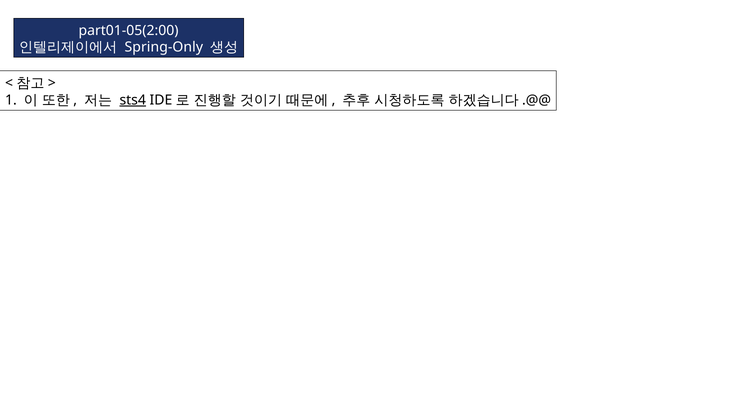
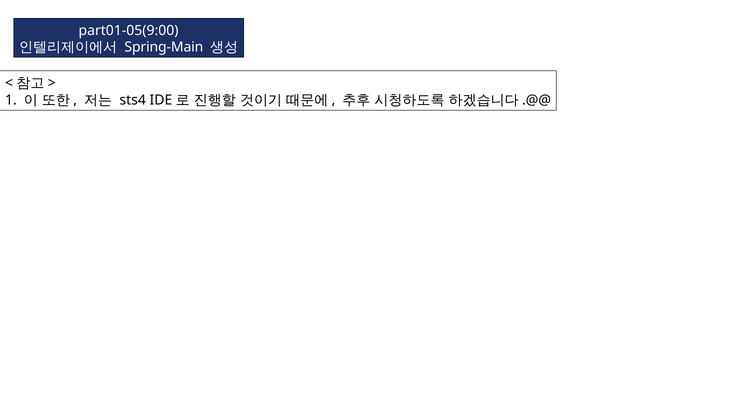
part01-05(2:00: part01-05(2:00 -> part01-05(9:00 (129, 30)
Spring-Only: Spring-Only -> Spring-Main (164, 47)
sts4 underline: present -> none (133, 100)
